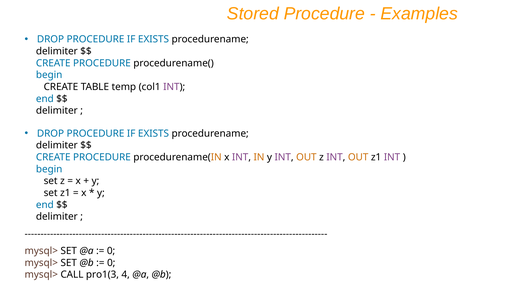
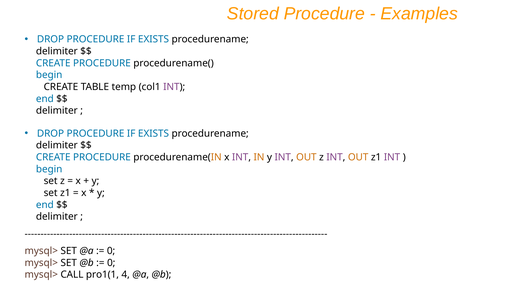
pro1(3: pro1(3 -> pro1(1 (102, 275)
